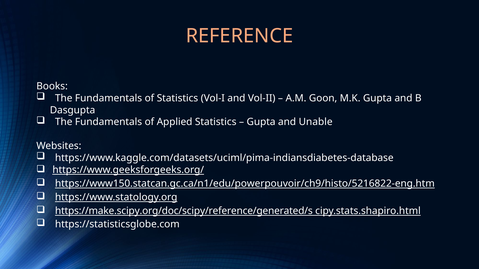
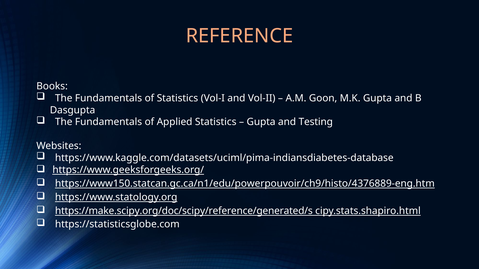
Unable: Unable -> Testing (316, 122)
https://www150.statcan.gc.ca/n1/edu/powerpouvoir/ch9/histo/5216822-eng.htm: https://www150.statcan.gc.ca/n1/edu/powerpouvoir/ch9/histo/5216822-eng.htm -> https://www150.statcan.gc.ca/n1/edu/powerpouvoir/ch9/histo/4376889-eng.htm (245, 184)
